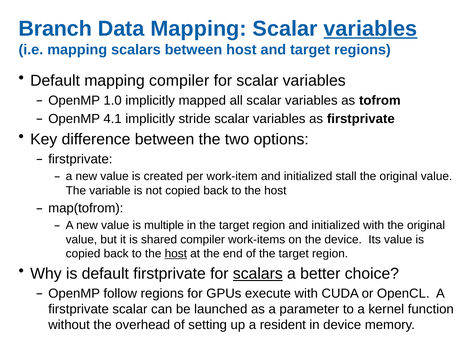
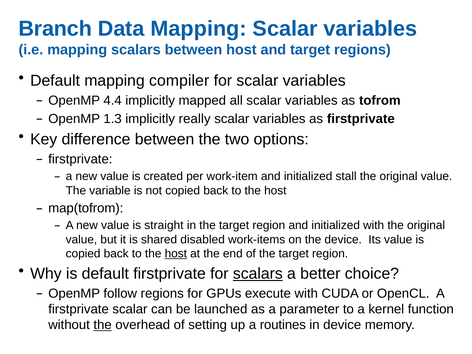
variables underline: present -> none (370, 29)
1.0: 1.0 -> 4.4 (113, 100)
4.1: 4.1 -> 1.3 (113, 119)
stride: stride -> really (195, 119)
multiple: multiple -> straight (164, 225)
shared compiler: compiler -> disabled (203, 240)
the underline: none -> present (103, 325)
resident: resident -> routines (283, 325)
